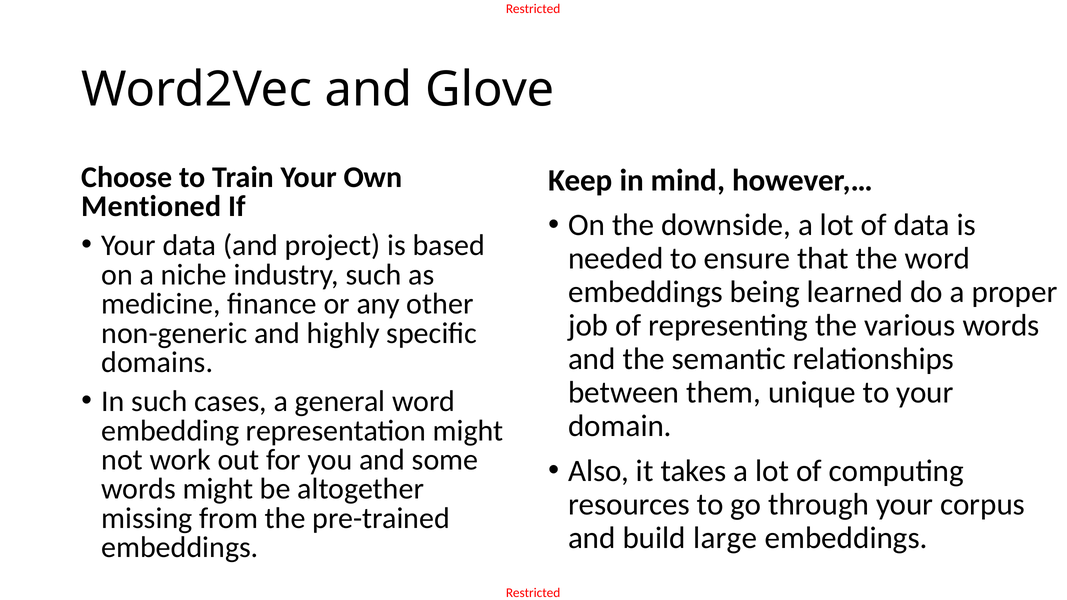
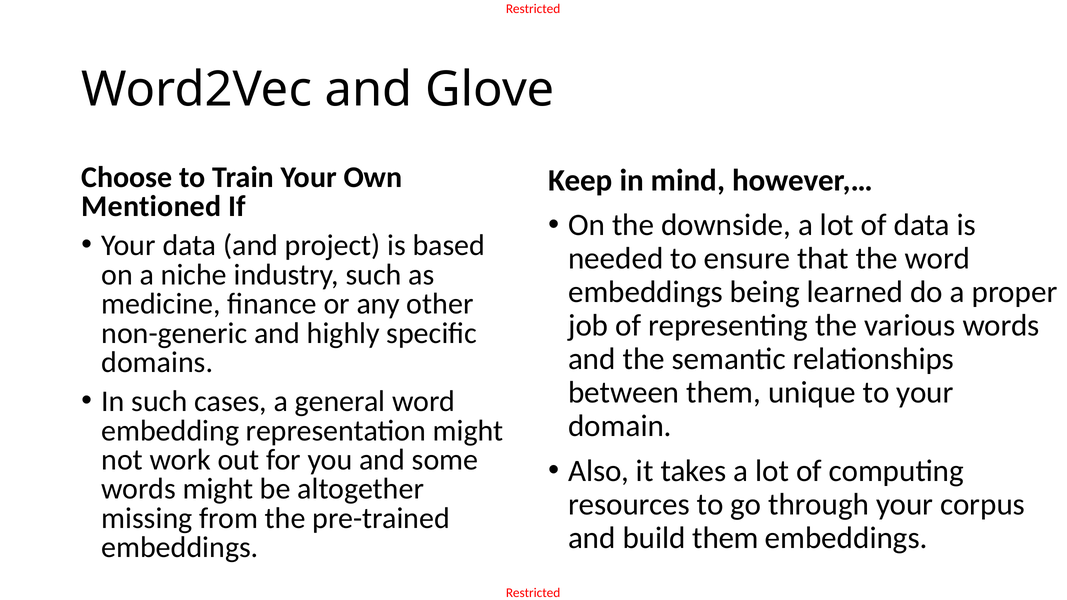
build large: large -> them (725, 538)
